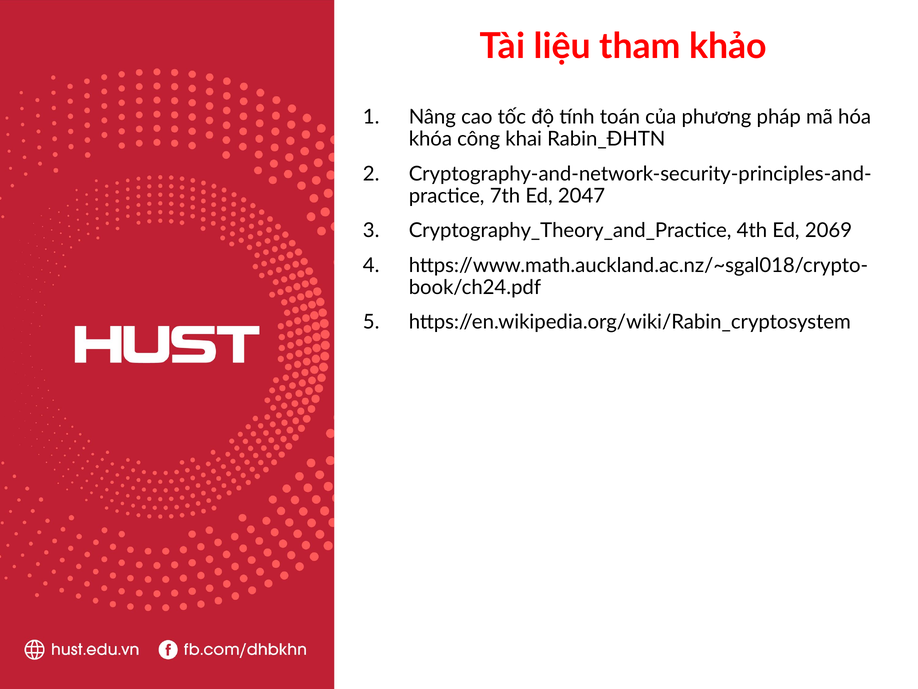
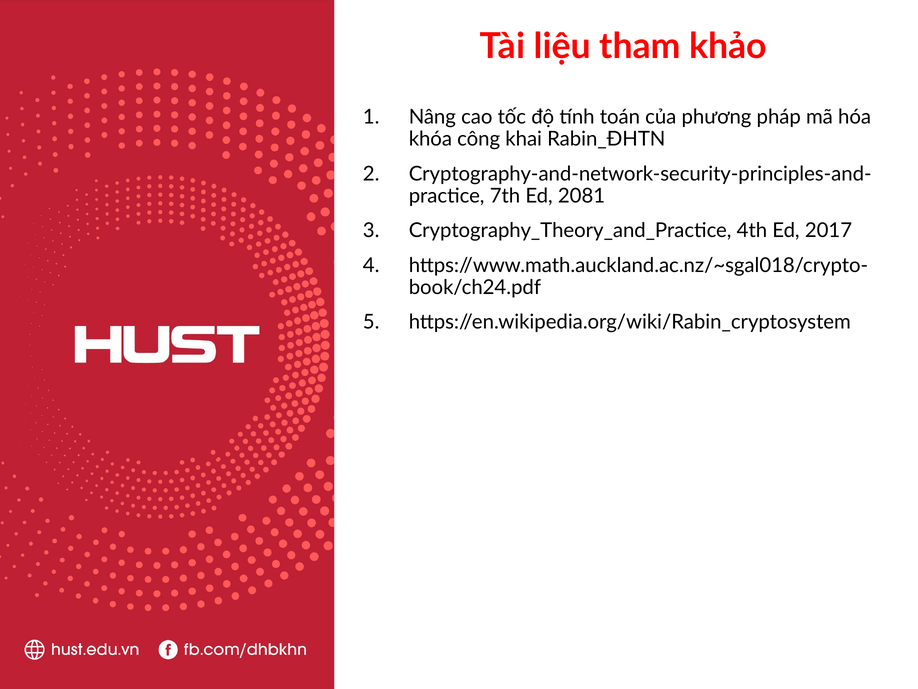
2047: 2047 -> 2081 (582, 196)
2069: 2069 -> 2017 (828, 230)
